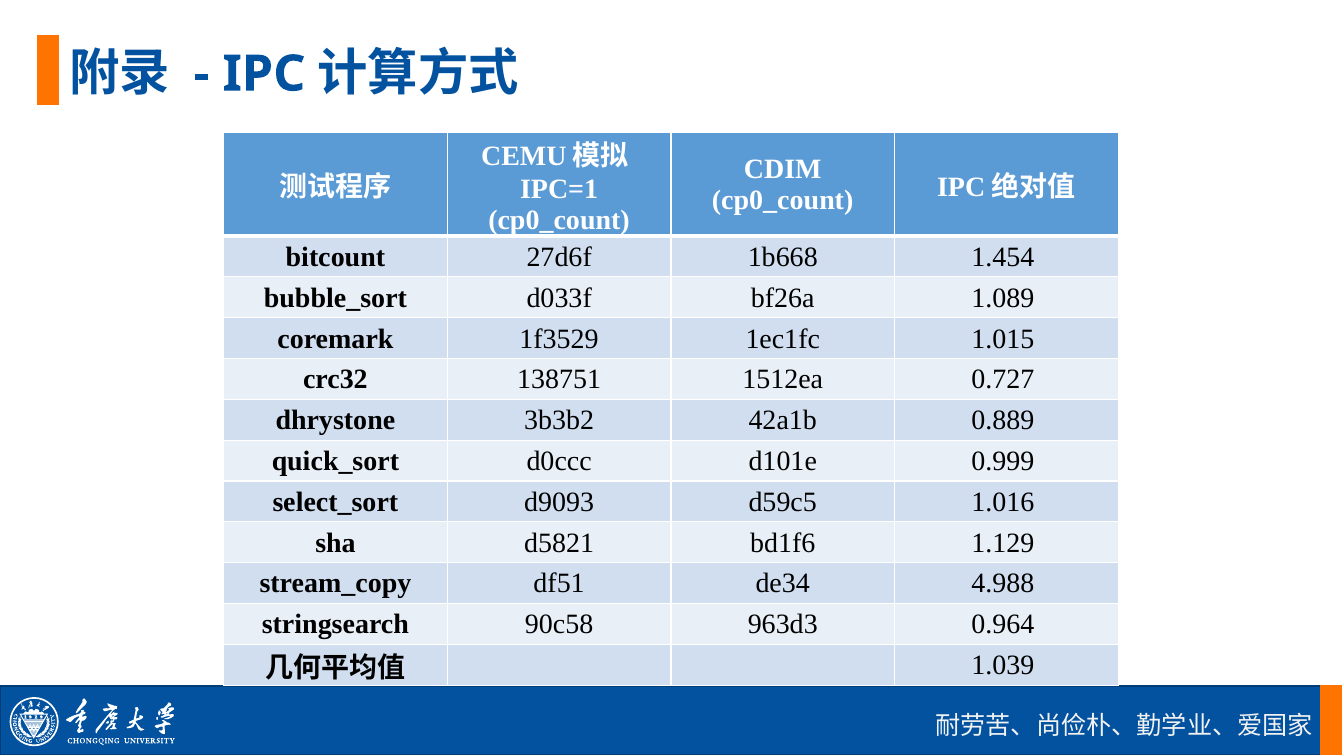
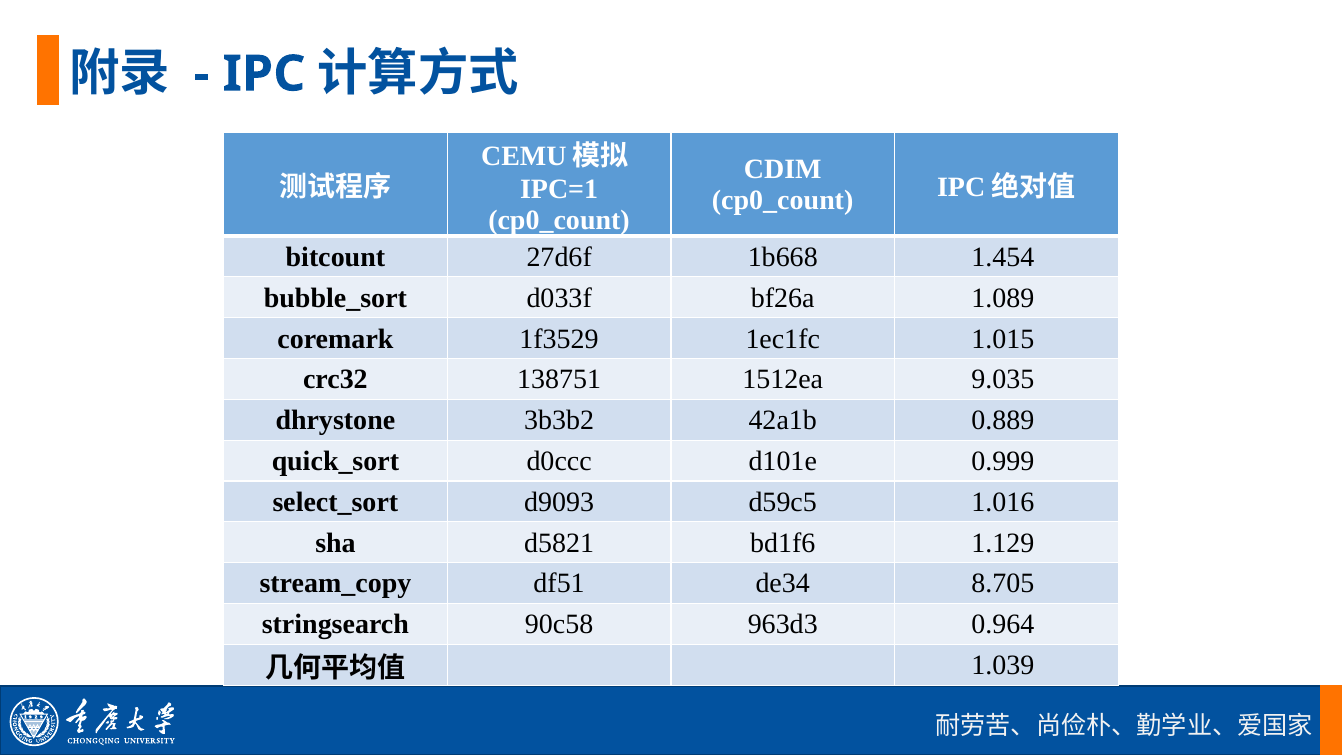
0.727: 0.727 -> 9.035 (1003, 380)
4.988: 4.988 -> 8.705 (1003, 584)
